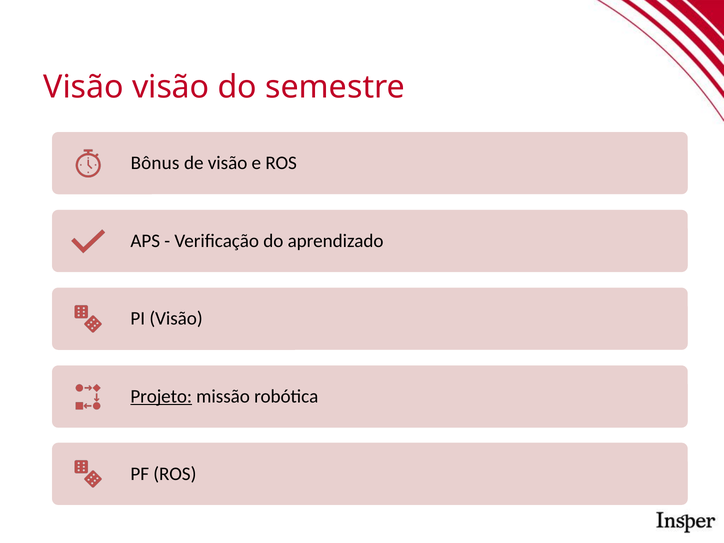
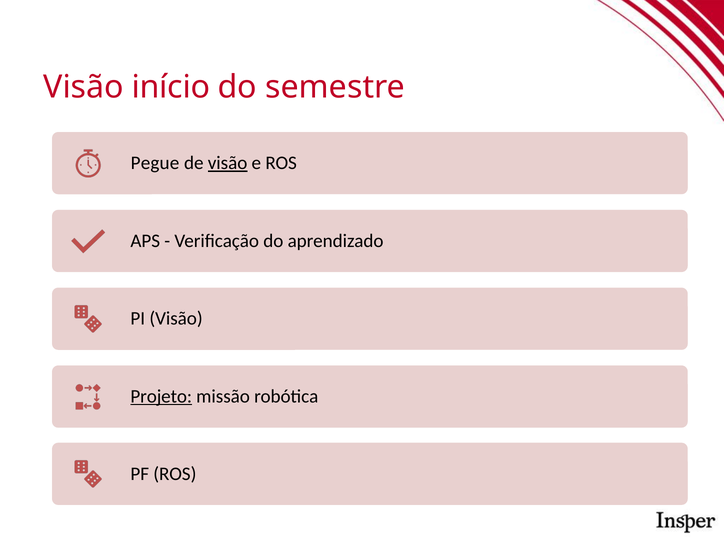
Visão visão: visão -> início (171, 87)
Bônus: Bônus -> Pegue (155, 163)
visão underline: none -> present (228, 163)
